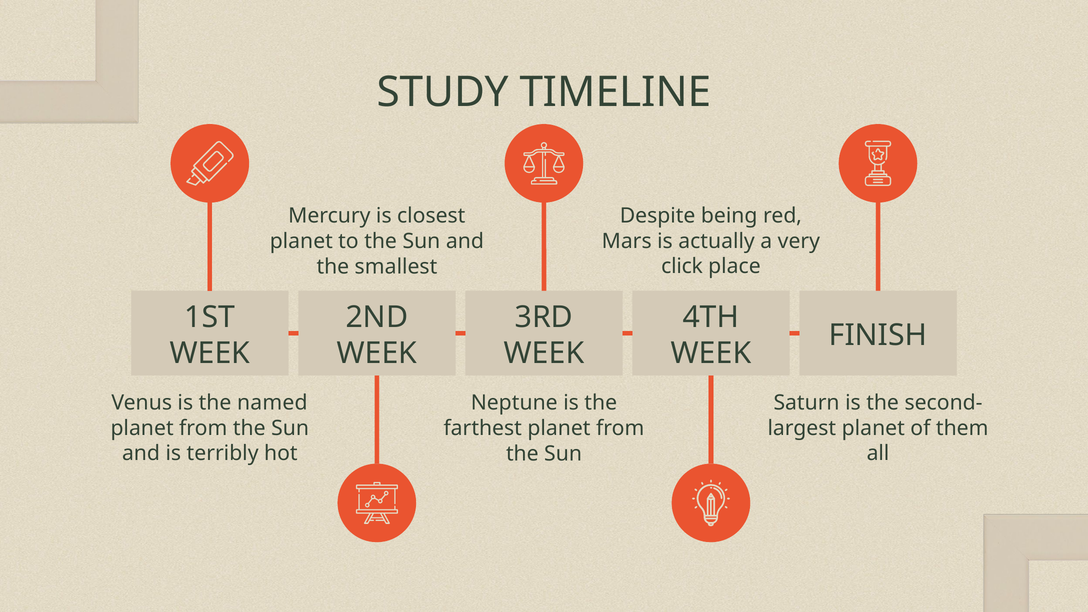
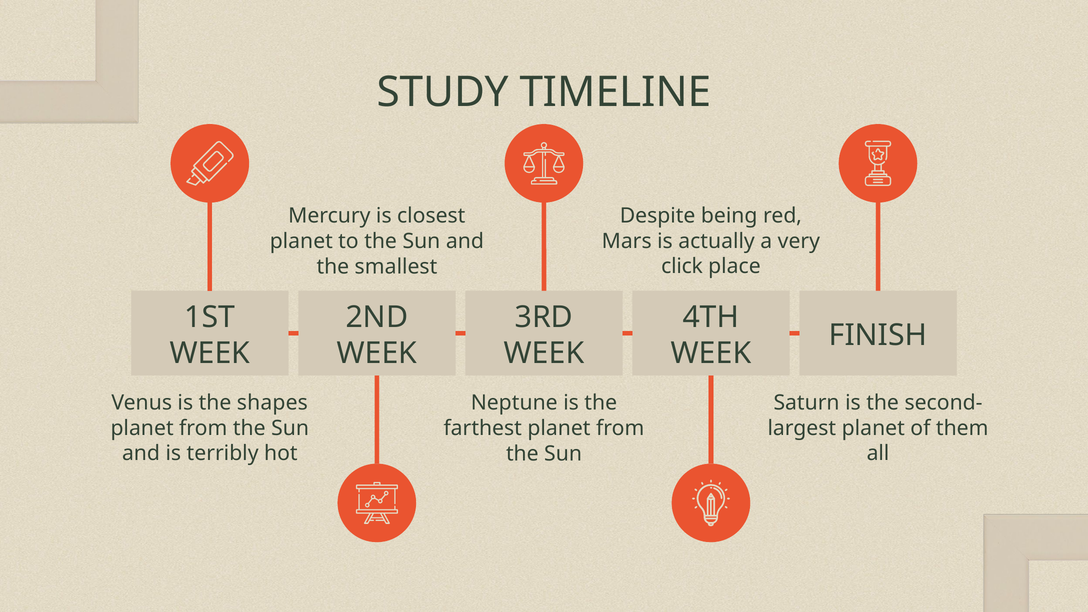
named: named -> shapes (272, 403)
